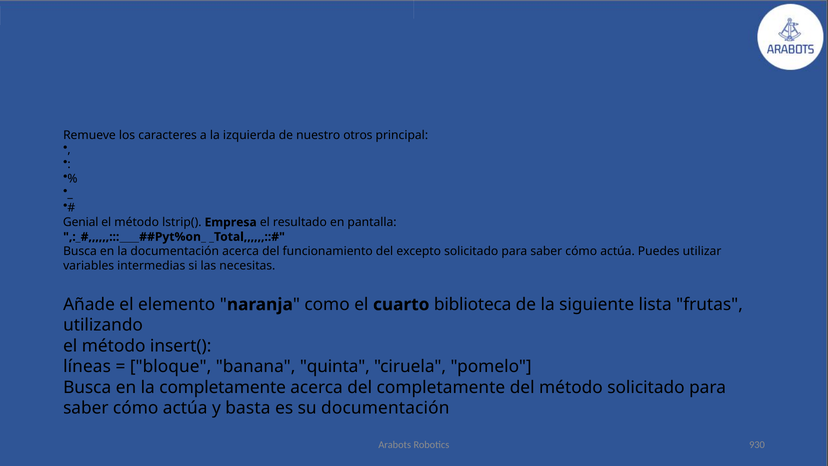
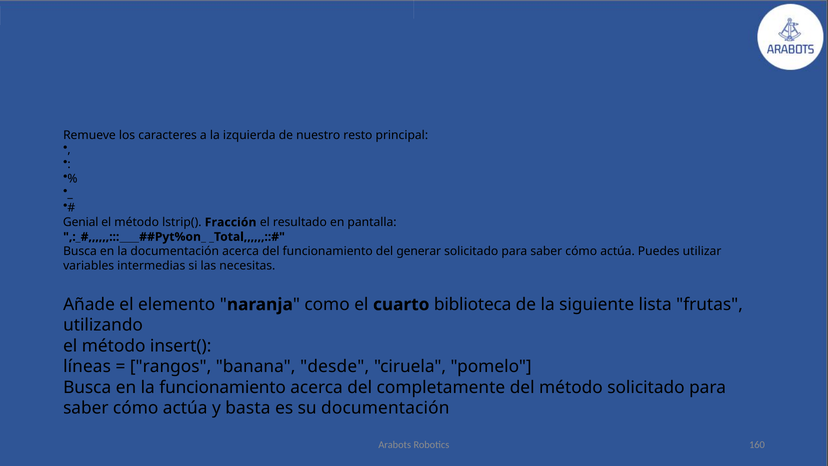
otros: otros -> resto (358, 135)
Empresa: Empresa -> Fracción (231, 222)
excepto: excepto -> generar (419, 251)
bloque: bloque -> rangos (171, 366)
quinta: quinta -> desde (335, 366)
la completamente: completamente -> funcionamiento (223, 387)
930: 930 -> 160 (757, 445)
